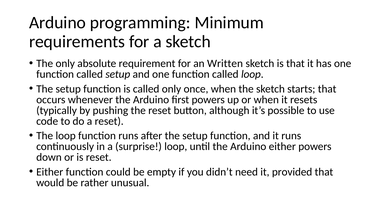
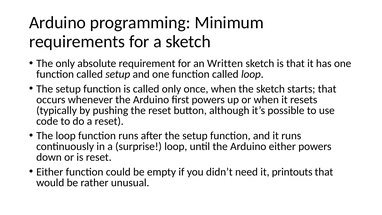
provided: provided -> printouts (292, 172)
